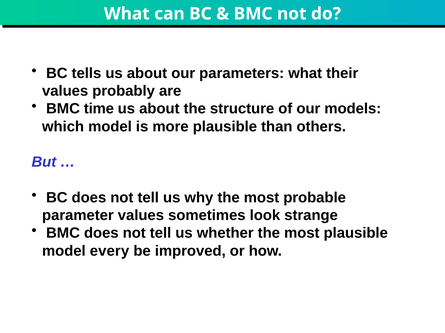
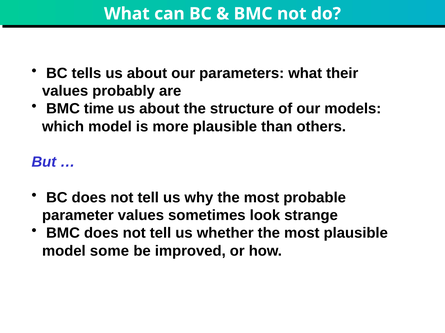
every: every -> some (109, 251)
